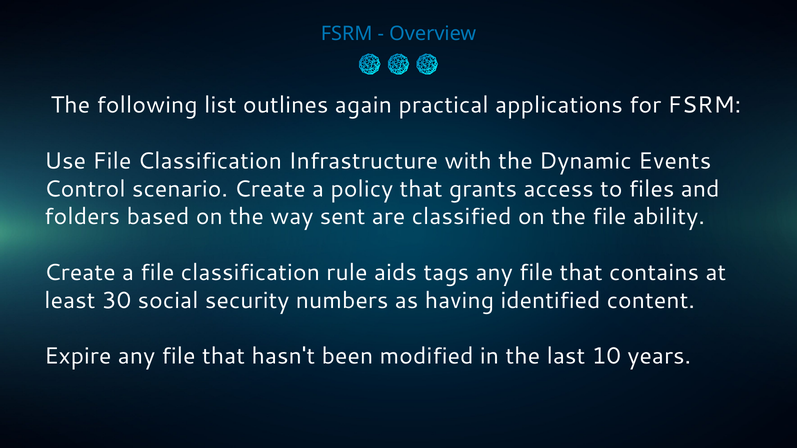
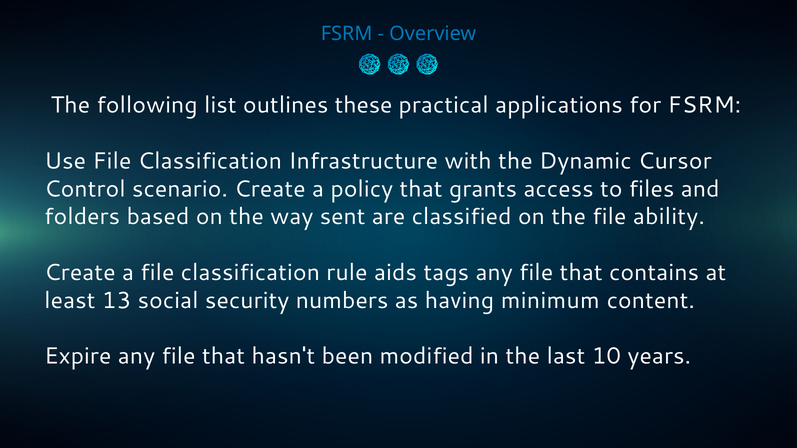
again: again -> these (364, 105)
Events: Events -> Cursor (675, 161)
30: 30 -> 13 (117, 301)
identified: identified -> minimum (550, 301)
